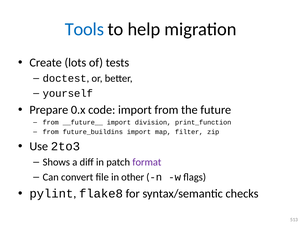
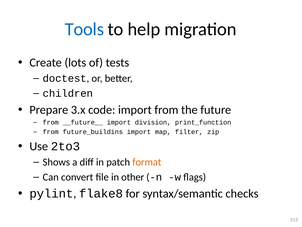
yourself: yourself -> children (68, 93)
0.x: 0.x -> 3.x (78, 110)
format colour: purple -> orange (147, 162)
